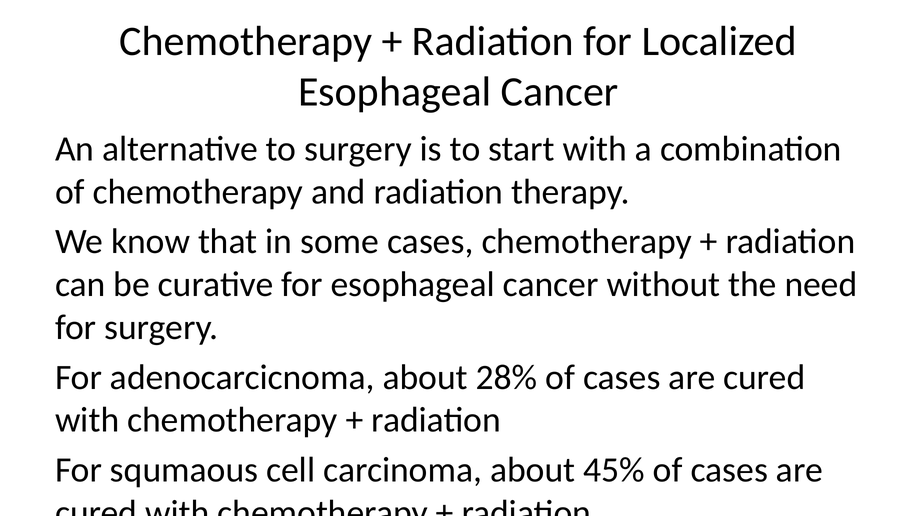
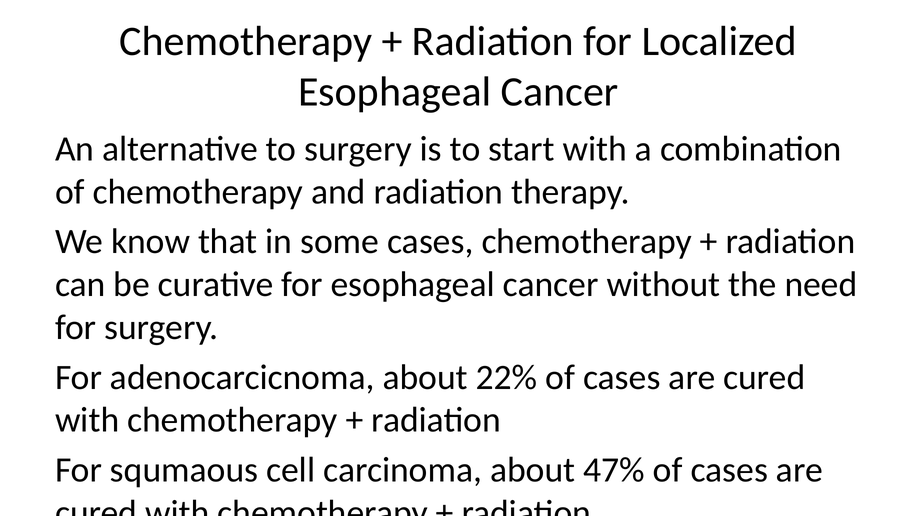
28%: 28% -> 22% (507, 377)
45%: 45% -> 47% (614, 470)
